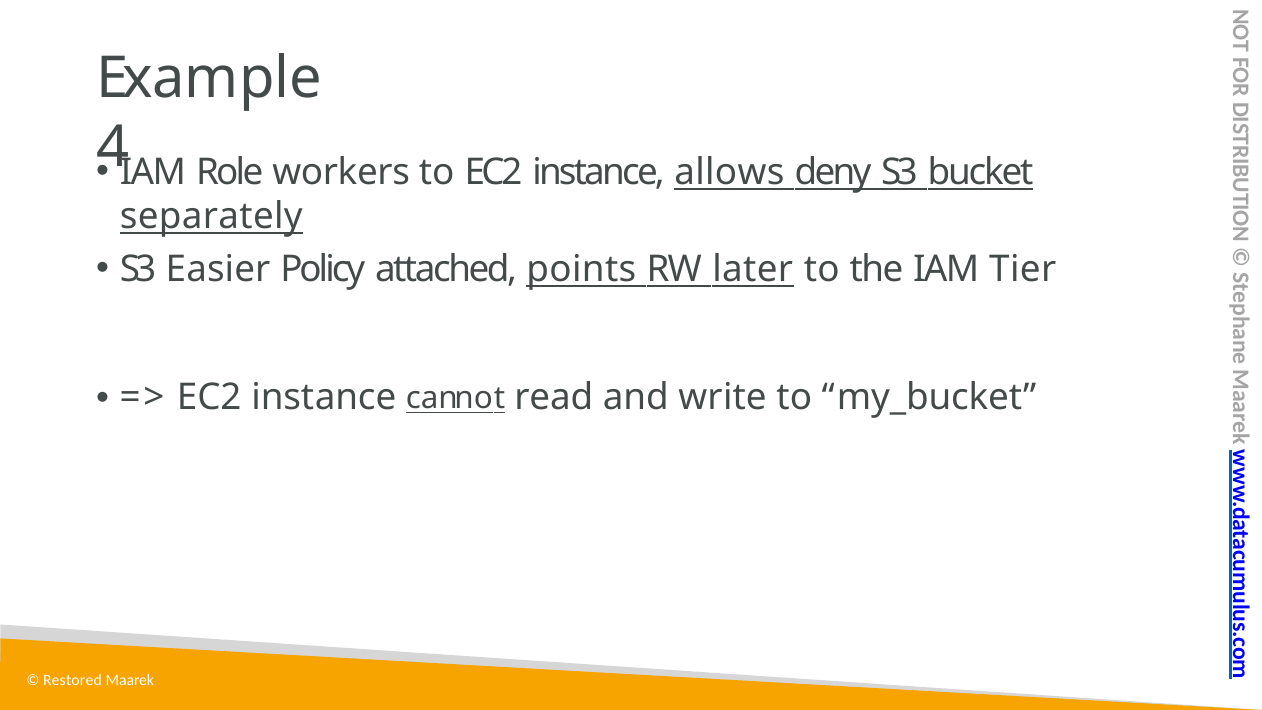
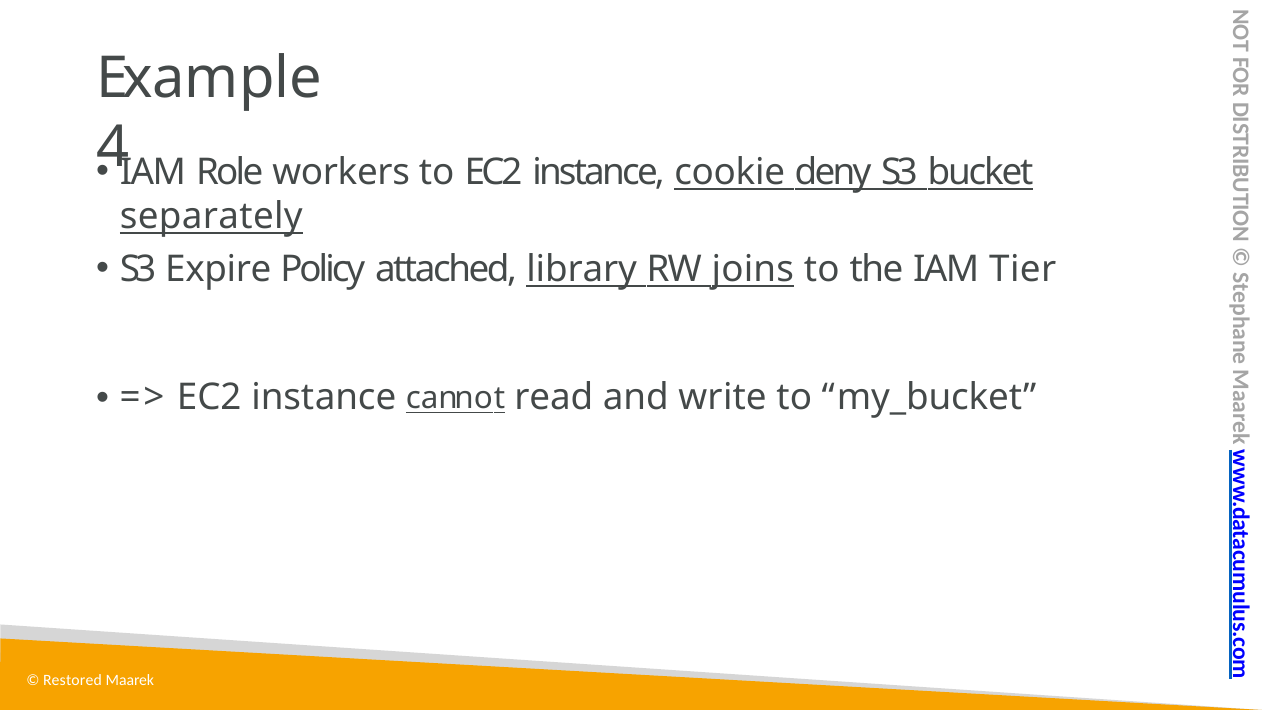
allows: allows -> cookie (730, 172)
Easier: Easier -> Expire (218, 269)
points: points -> library (582, 269)
later: later -> joins (753, 269)
